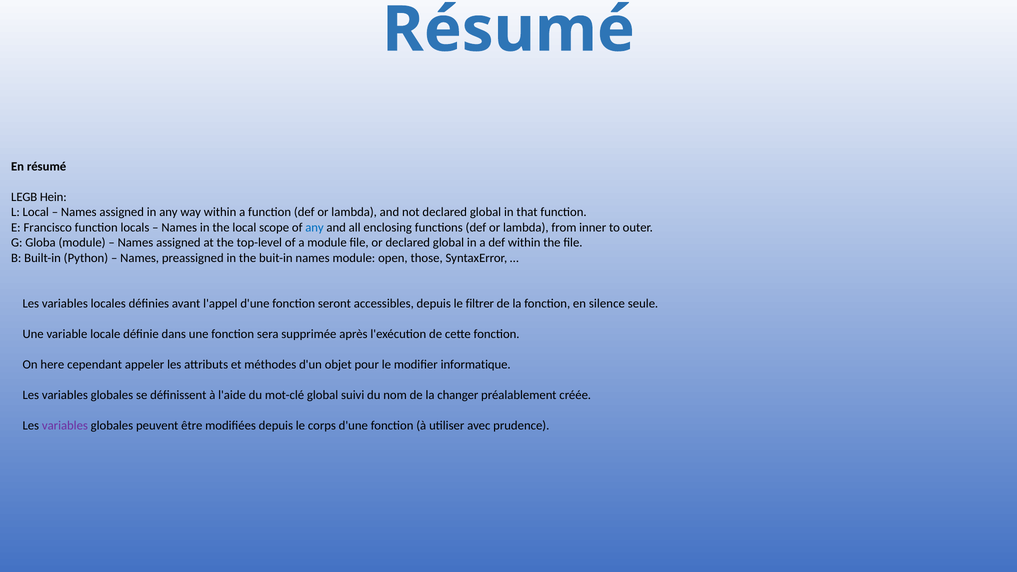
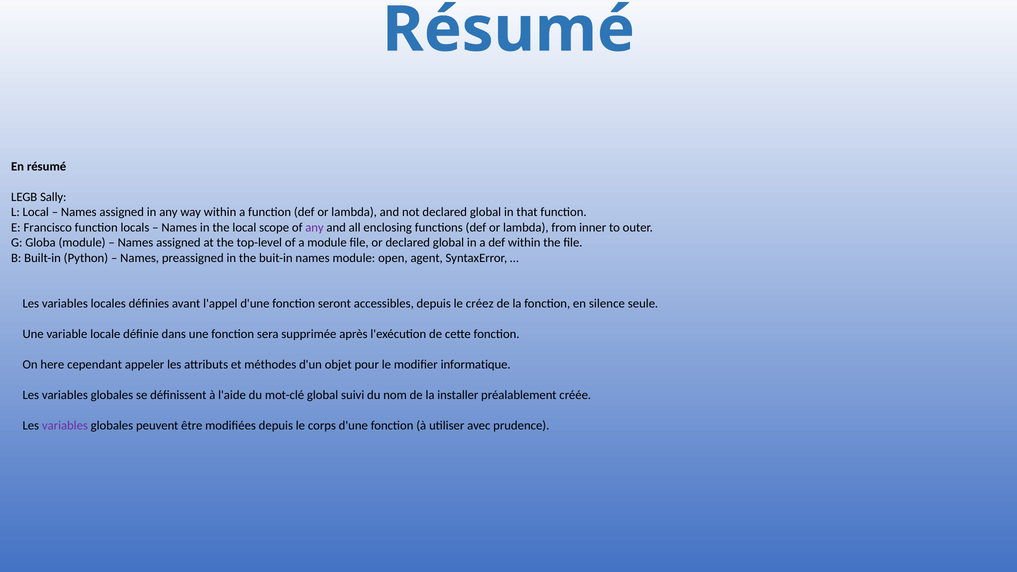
Hein: Hein -> Sally (53, 197)
any colour: blue -> purple (314, 227)
those: those -> agent (427, 258)
filtrer: filtrer -> créez (480, 304)
changer: changer -> installer (458, 395)
